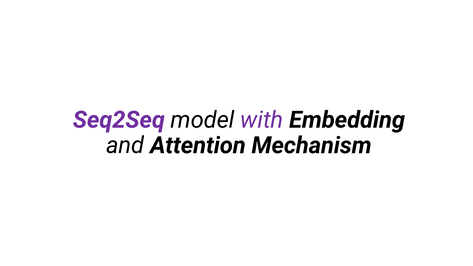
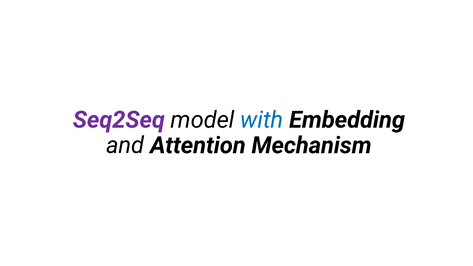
with colour: purple -> blue (262, 120)
